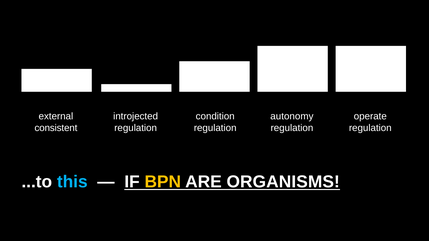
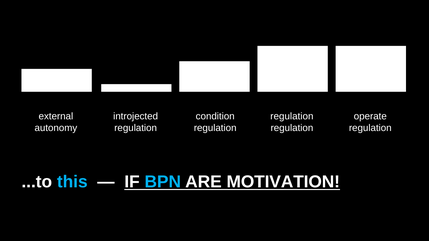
autonomy: autonomy -> regulation (292, 116)
consistent: consistent -> autonomy (56, 128)
BPN colour: yellow -> light blue (163, 182)
ORGANISMS: ORGANISMS -> MOTIVATION (283, 182)
